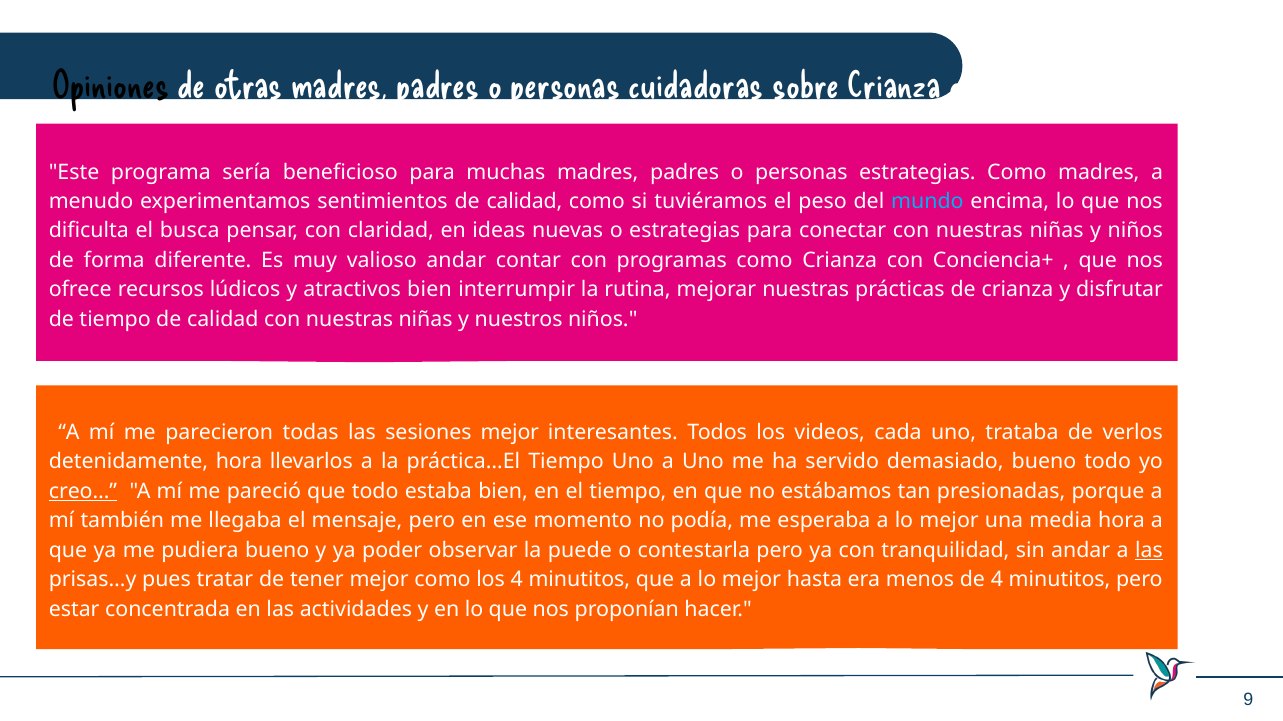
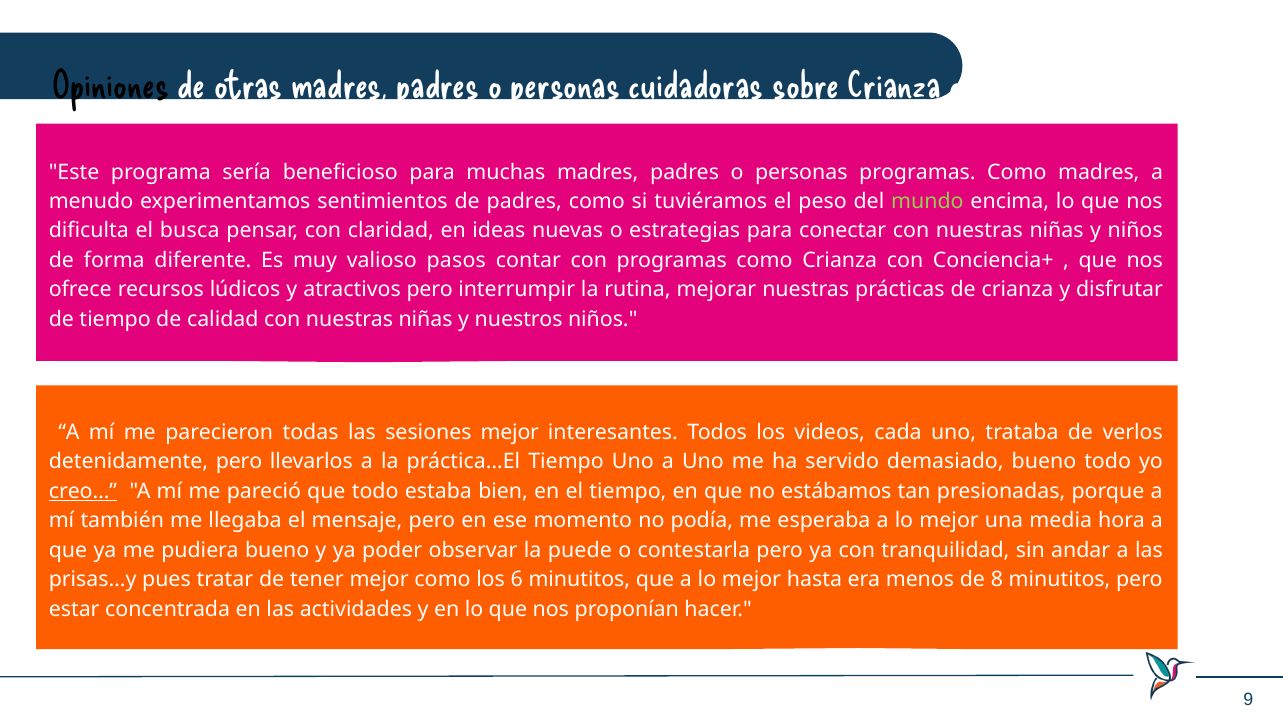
personas estrategias: estrategias -> programas (917, 172)
sentimientos de calidad: calidad -> padres (524, 202)
mundo colour: light blue -> light green (927, 202)
valioso andar: andar -> pasos (456, 261)
atractivos bien: bien -> pero (430, 290)
detenidamente hora: hora -> pero (239, 462)
las underline: present -> none (1149, 551)
los 4: 4 -> 6 (517, 580)
de 4: 4 -> 8 (997, 580)
